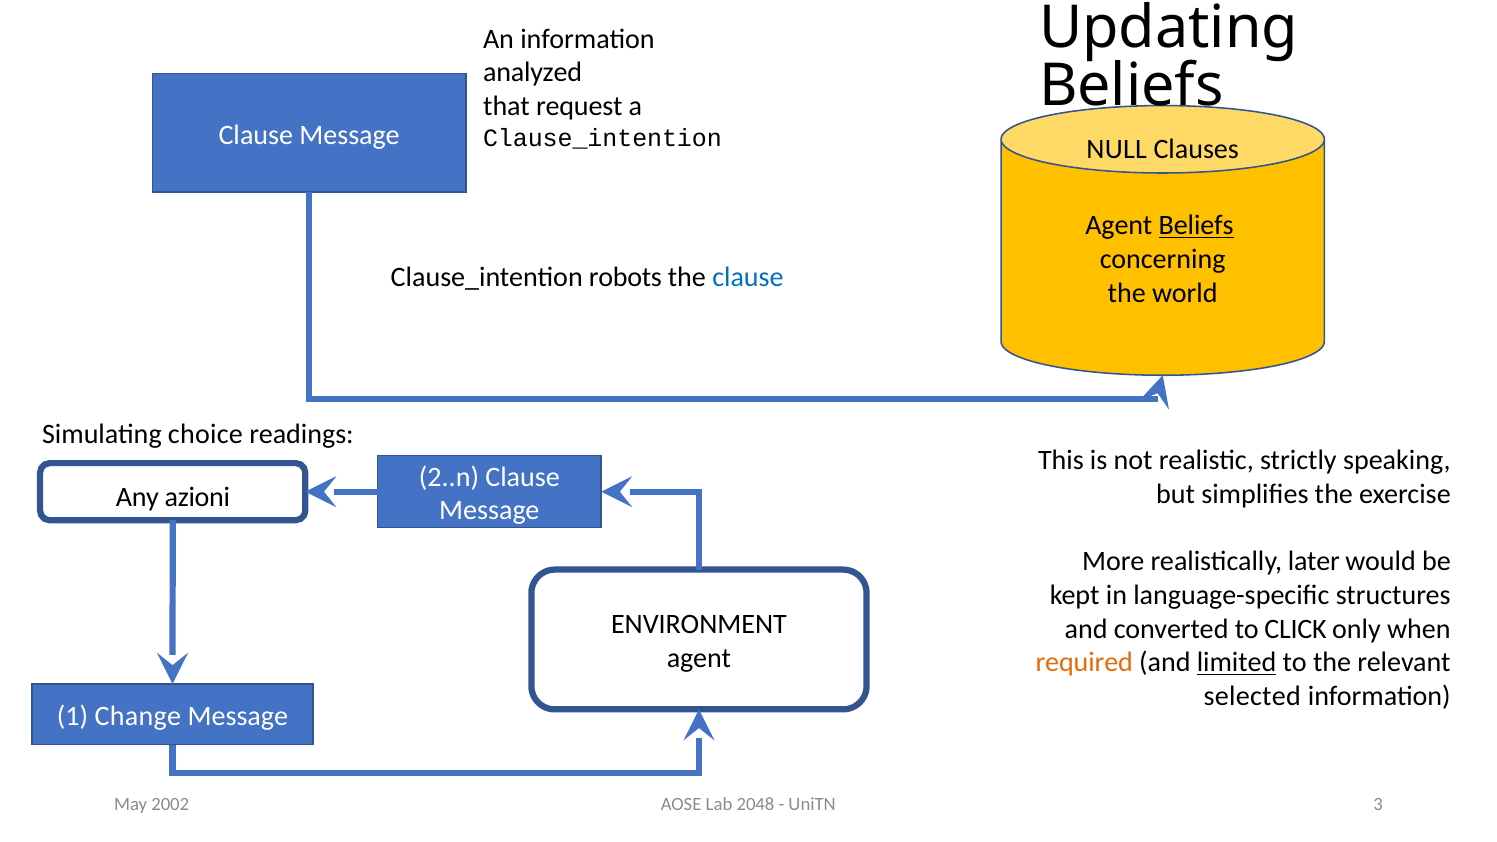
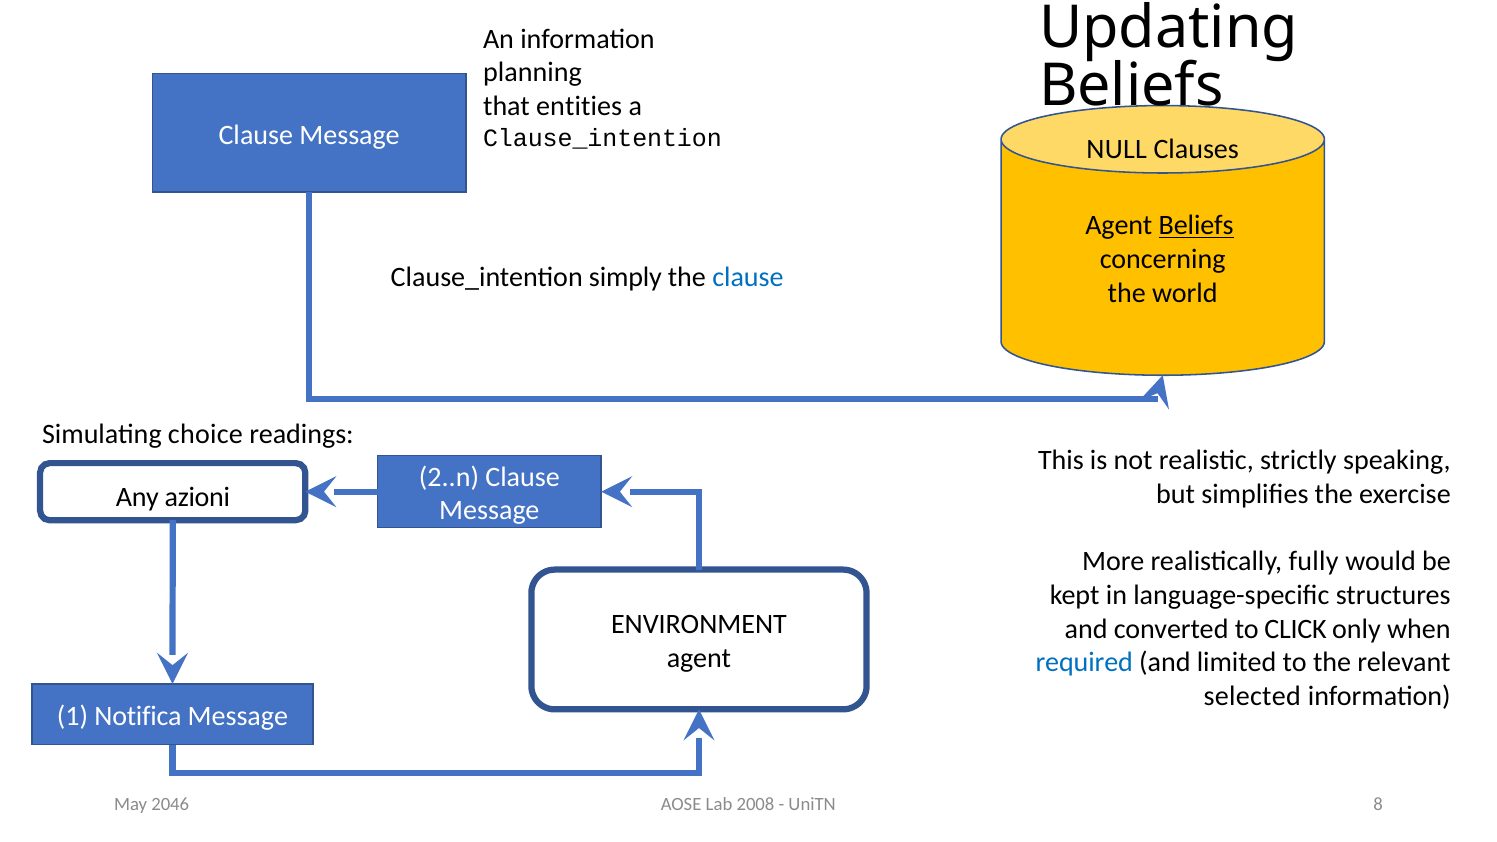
analyzed: analyzed -> planning (532, 73)
request: request -> entities (579, 106)
robots: robots -> simply (625, 277)
later: later -> fully (1314, 561)
required colour: orange -> blue (1084, 663)
limited underline: present -> none (1237, 663)
Change: Change -> Notifica (138, 716)
2048: 2048 -> 2008 (755, 804)
3: 3 -> 8 (1378, 804)
2002: 2002 -> 2046 (170, 804)
